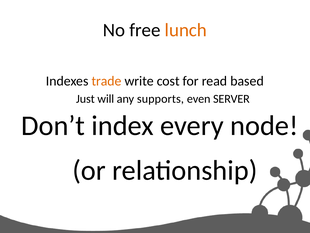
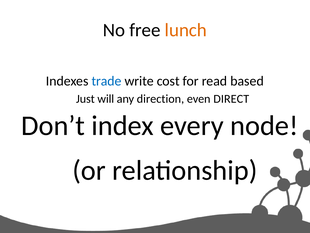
trade colour: orange -> blue (106, 81)
supports: supports -> direction (160, 99)
SERVER: SERVER -> DIRECT (231, 99)
